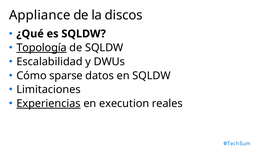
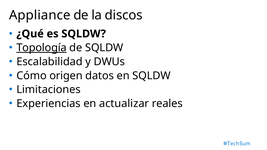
sparse: sparse -> origen (66, 76)
Experiencias underline: present -> none (49, 104)
execution: execution -> actualizar (124, 104)
